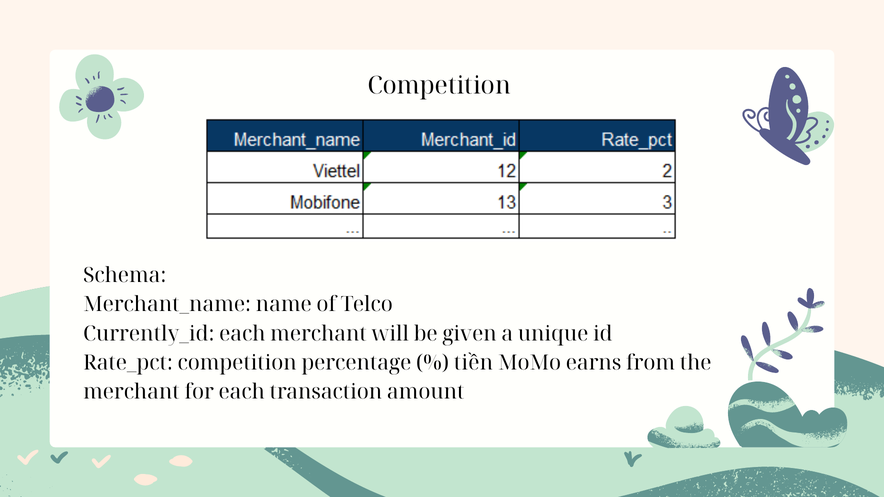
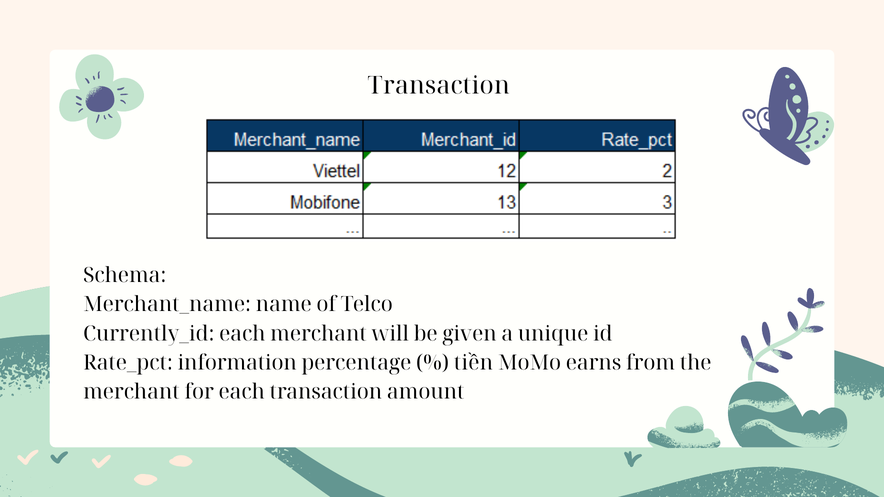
Competition: Competition -> Transaction (439, 86)
Rate_pct competition: competition -> information (237, 363)
